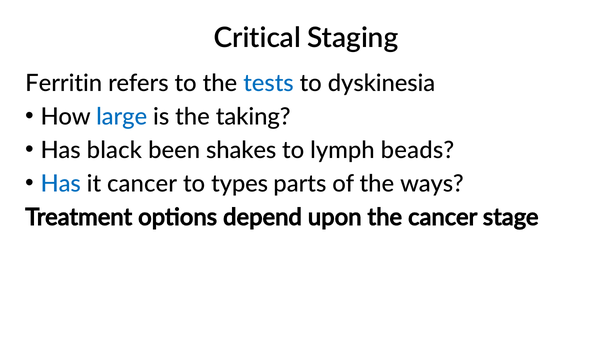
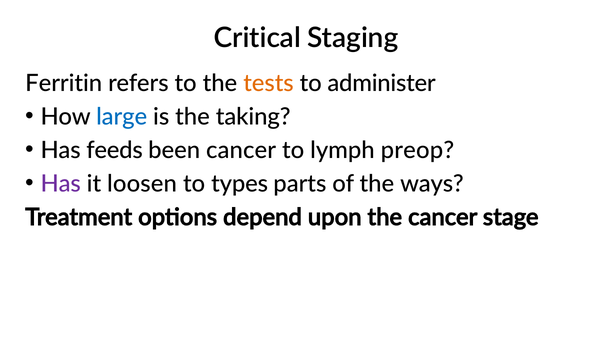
tests colour: blue -> orange (268, 84)
dyskinesia: dyskinesia -> administer (382, 84)
black: black -> feeds (115, 150)
been shakes: shakes -> cancer (241, 150)
beads: beads -> preop (417, 150)
Has colour: blue -> purple (61, 184)
it cancer: cancer -> loosen (142, 184)
